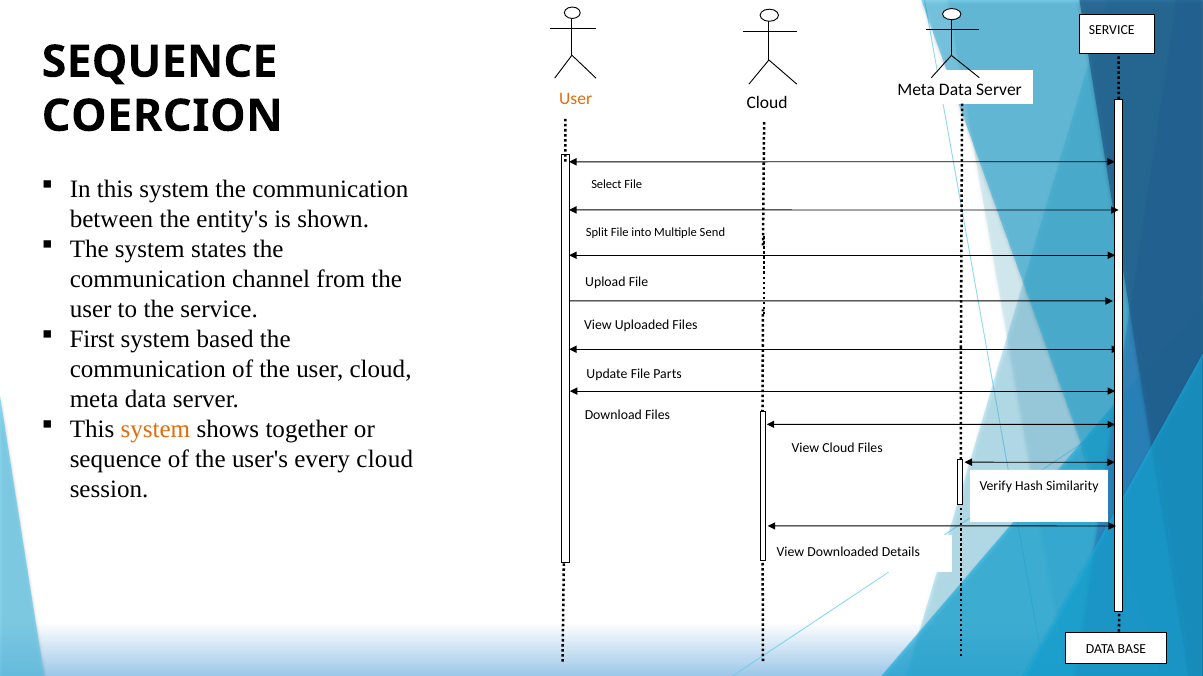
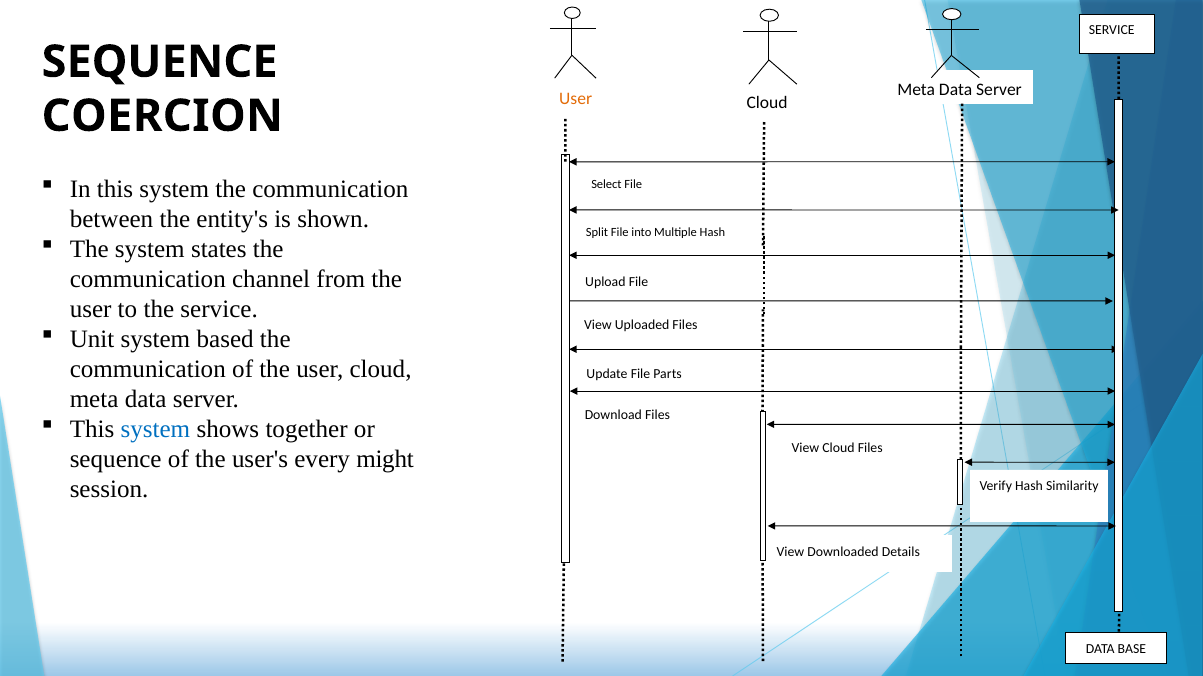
Multiple Send: Send -> Hash (712, 233)
First: First -> Unit (92, 340)
system colour: orange -> blue (155, 430)
every cloud: cloud -> might (385, 460)
